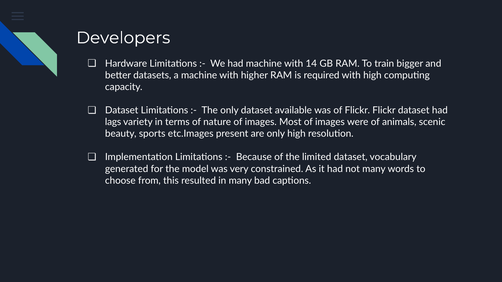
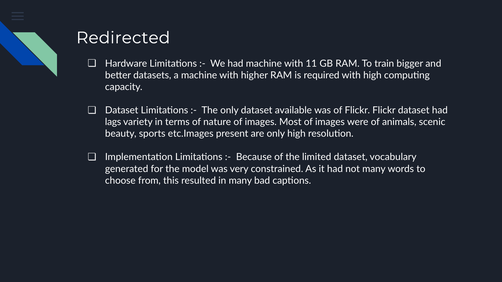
Developers: Developers -> Redirected (123, 38)
14: 14 -> 11 (311, 64)
